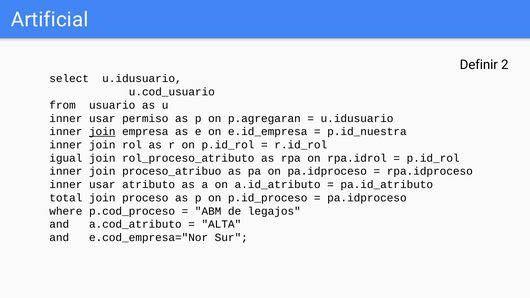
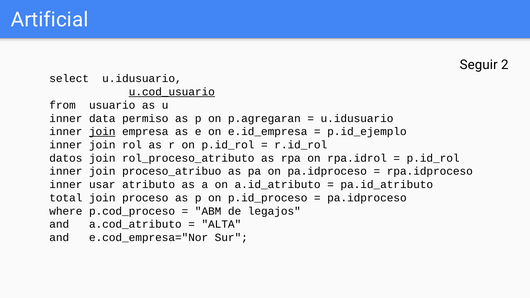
Definir: Definir -> Seguir (479, 65)
u.cod_usuario underline: none -> present (172, 92)
usar: usar -> data (102, 118)
p.id_nuestra: p.id_nuestra -> p.id_ejemplo (367, 132)
igual: igual -> datos (66, 158)
